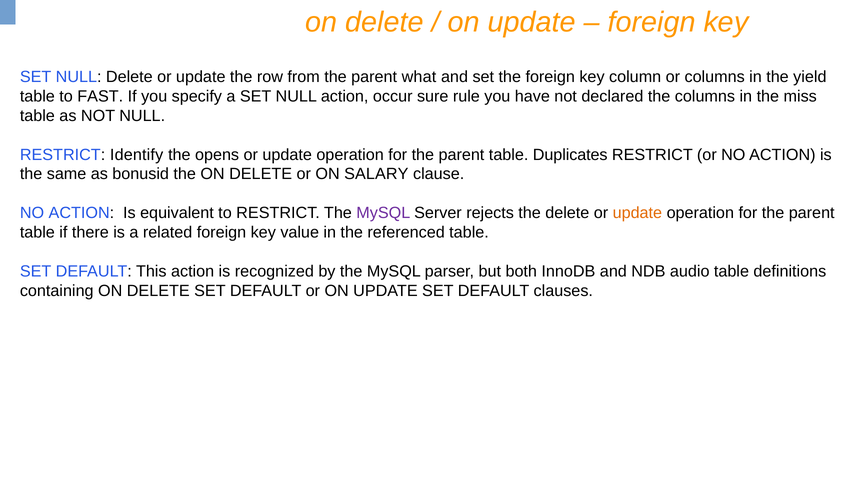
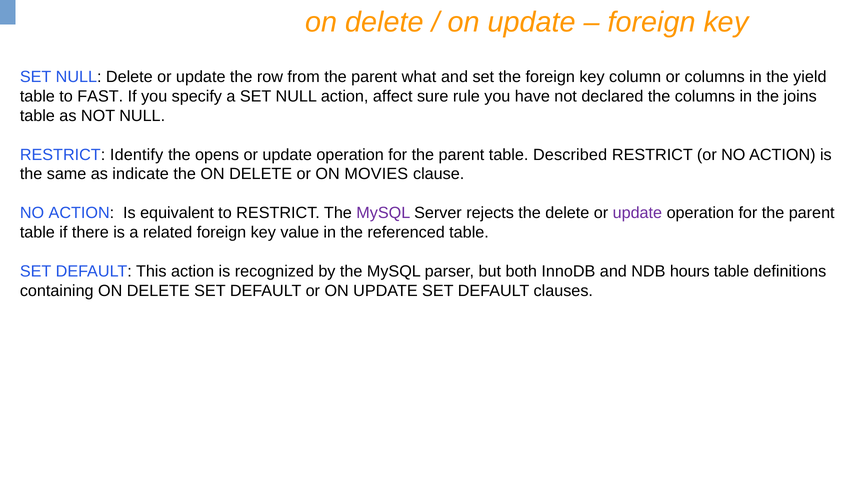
occur: occur -> affect (393, 96)
miss: miss -> joins (800, 96)
Duplicates: Duplicates -> Described (570, 155)
bonusid: bonusid -> indicate (141, 174)
SALARY: SALARY -> MOVIES (376, 174)
update colour: orange -> purple (637, 213)
audio: audio -> hours (690, 271)
